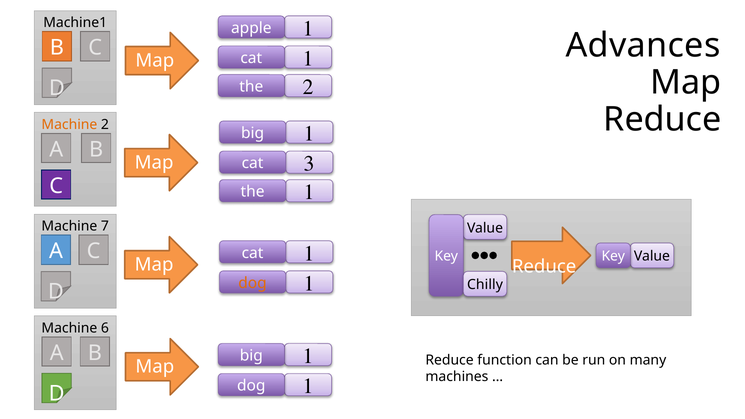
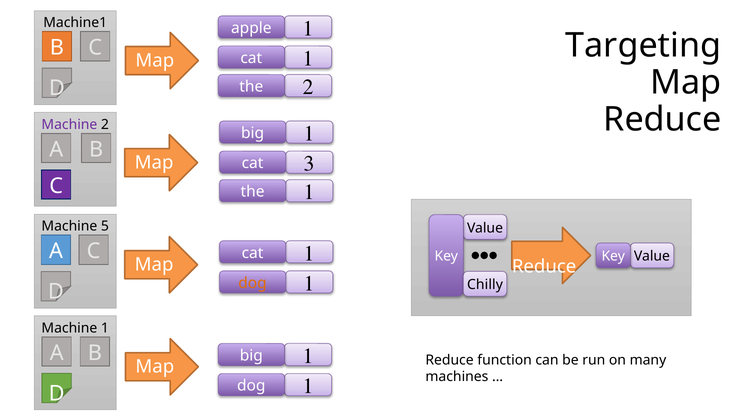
Advances: Advances -> Targeting (643, 46)
Machine colour: orange -> purple (69, 124)
7: 7 -> 5 (105, 226)
Machine 6: 6 -> 1 (105, 328)
